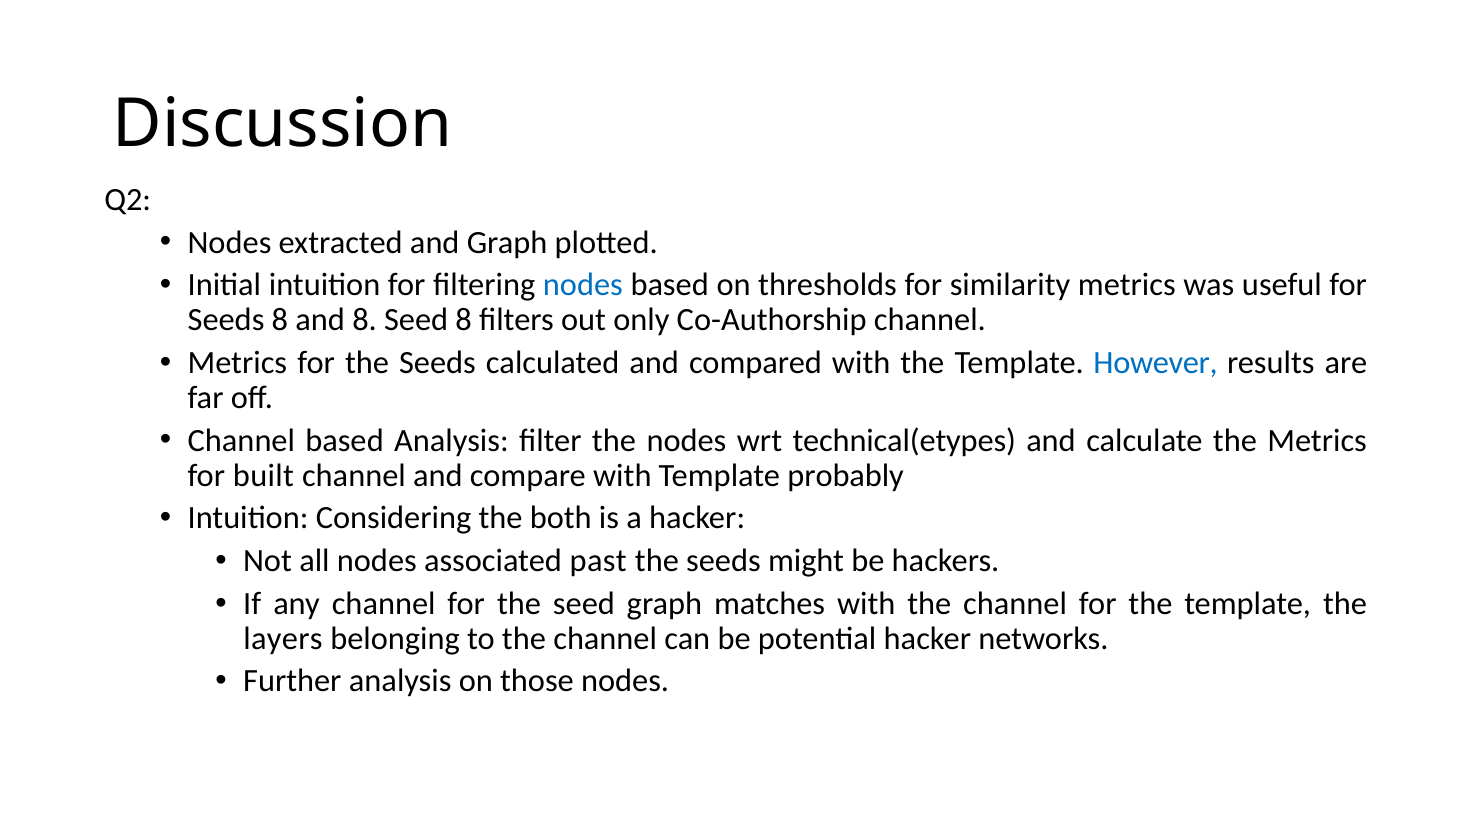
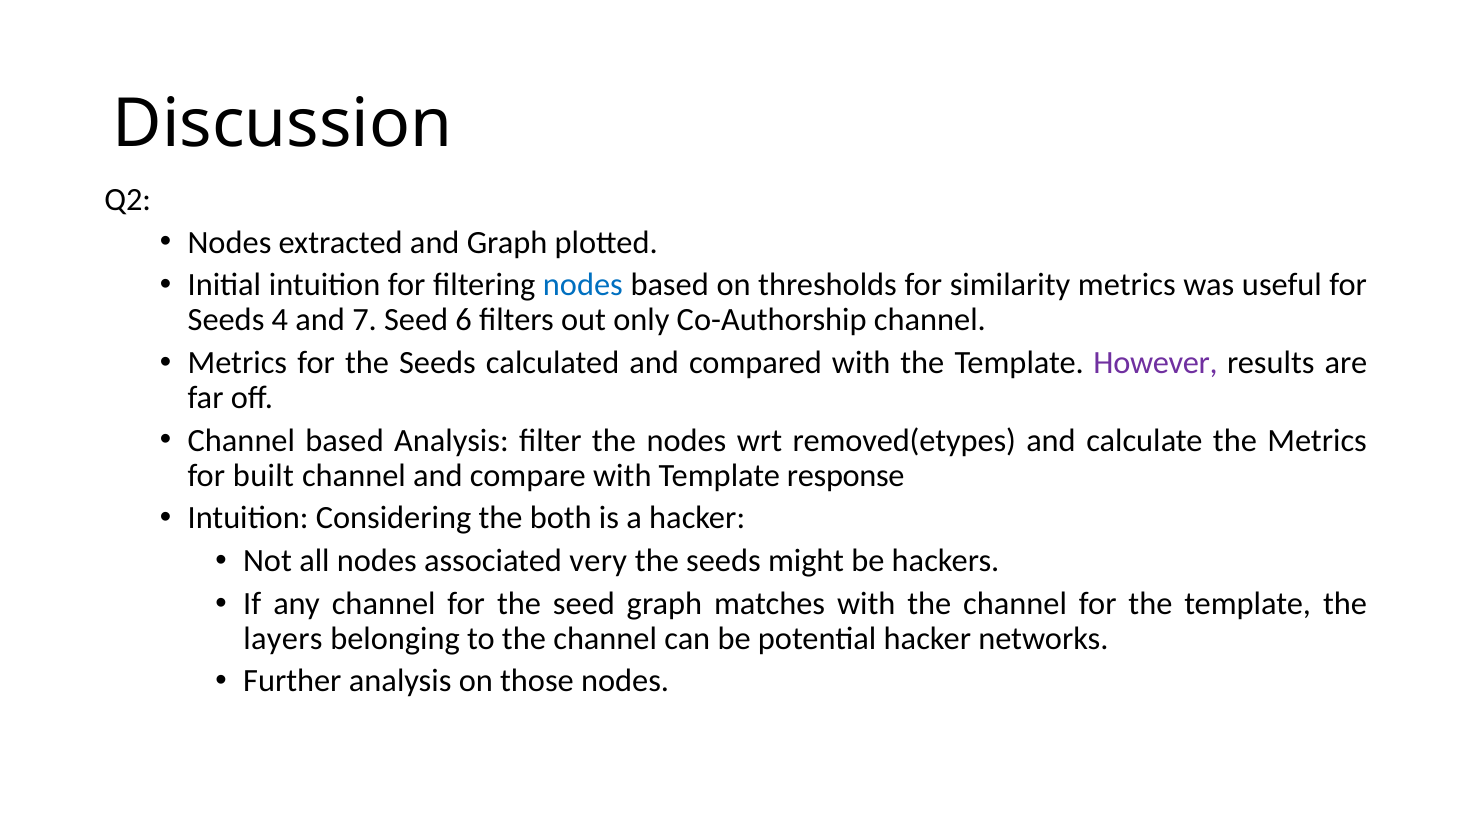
Seeds 8: 8 -> 4 (280, 320)
and 8: 8 -> 7 (365, 320)
Seed 8: 8 -> 6 (464, 320)
However colour: blue -> purple (1156, 363)
technical(etypes: technical(etypes -> removed(etypes (904, 441)
probably: probably -> response (846, 476)
past: past -> very (598, 561)
